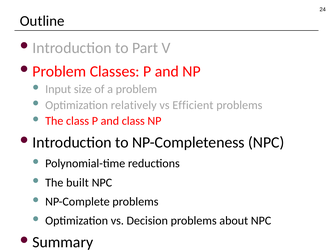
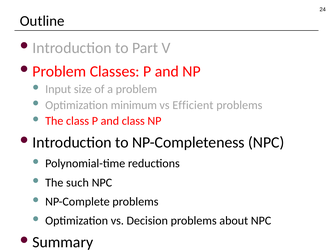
relatively: relatively -> minimum (134, 105)
built: built -> such (77, 182)
